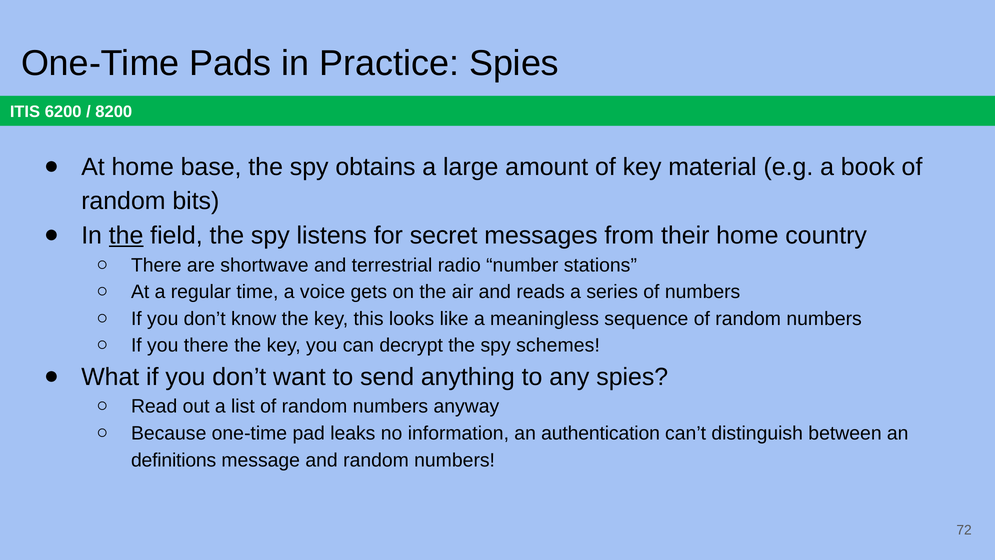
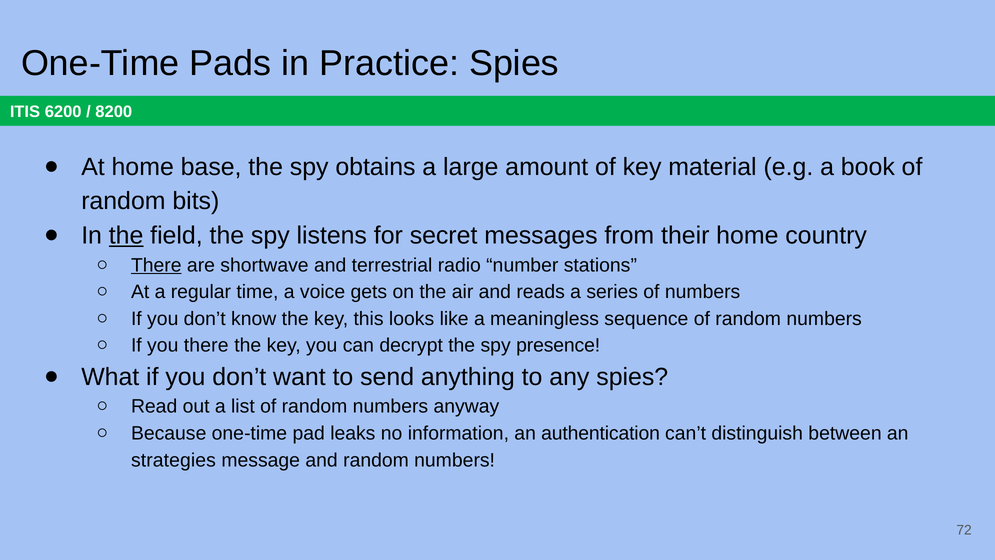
There underline: none -> present (156, 265)
schemes: schemes -> presence (558, 345)
definitions: definitions -> strategies (173, 460)
